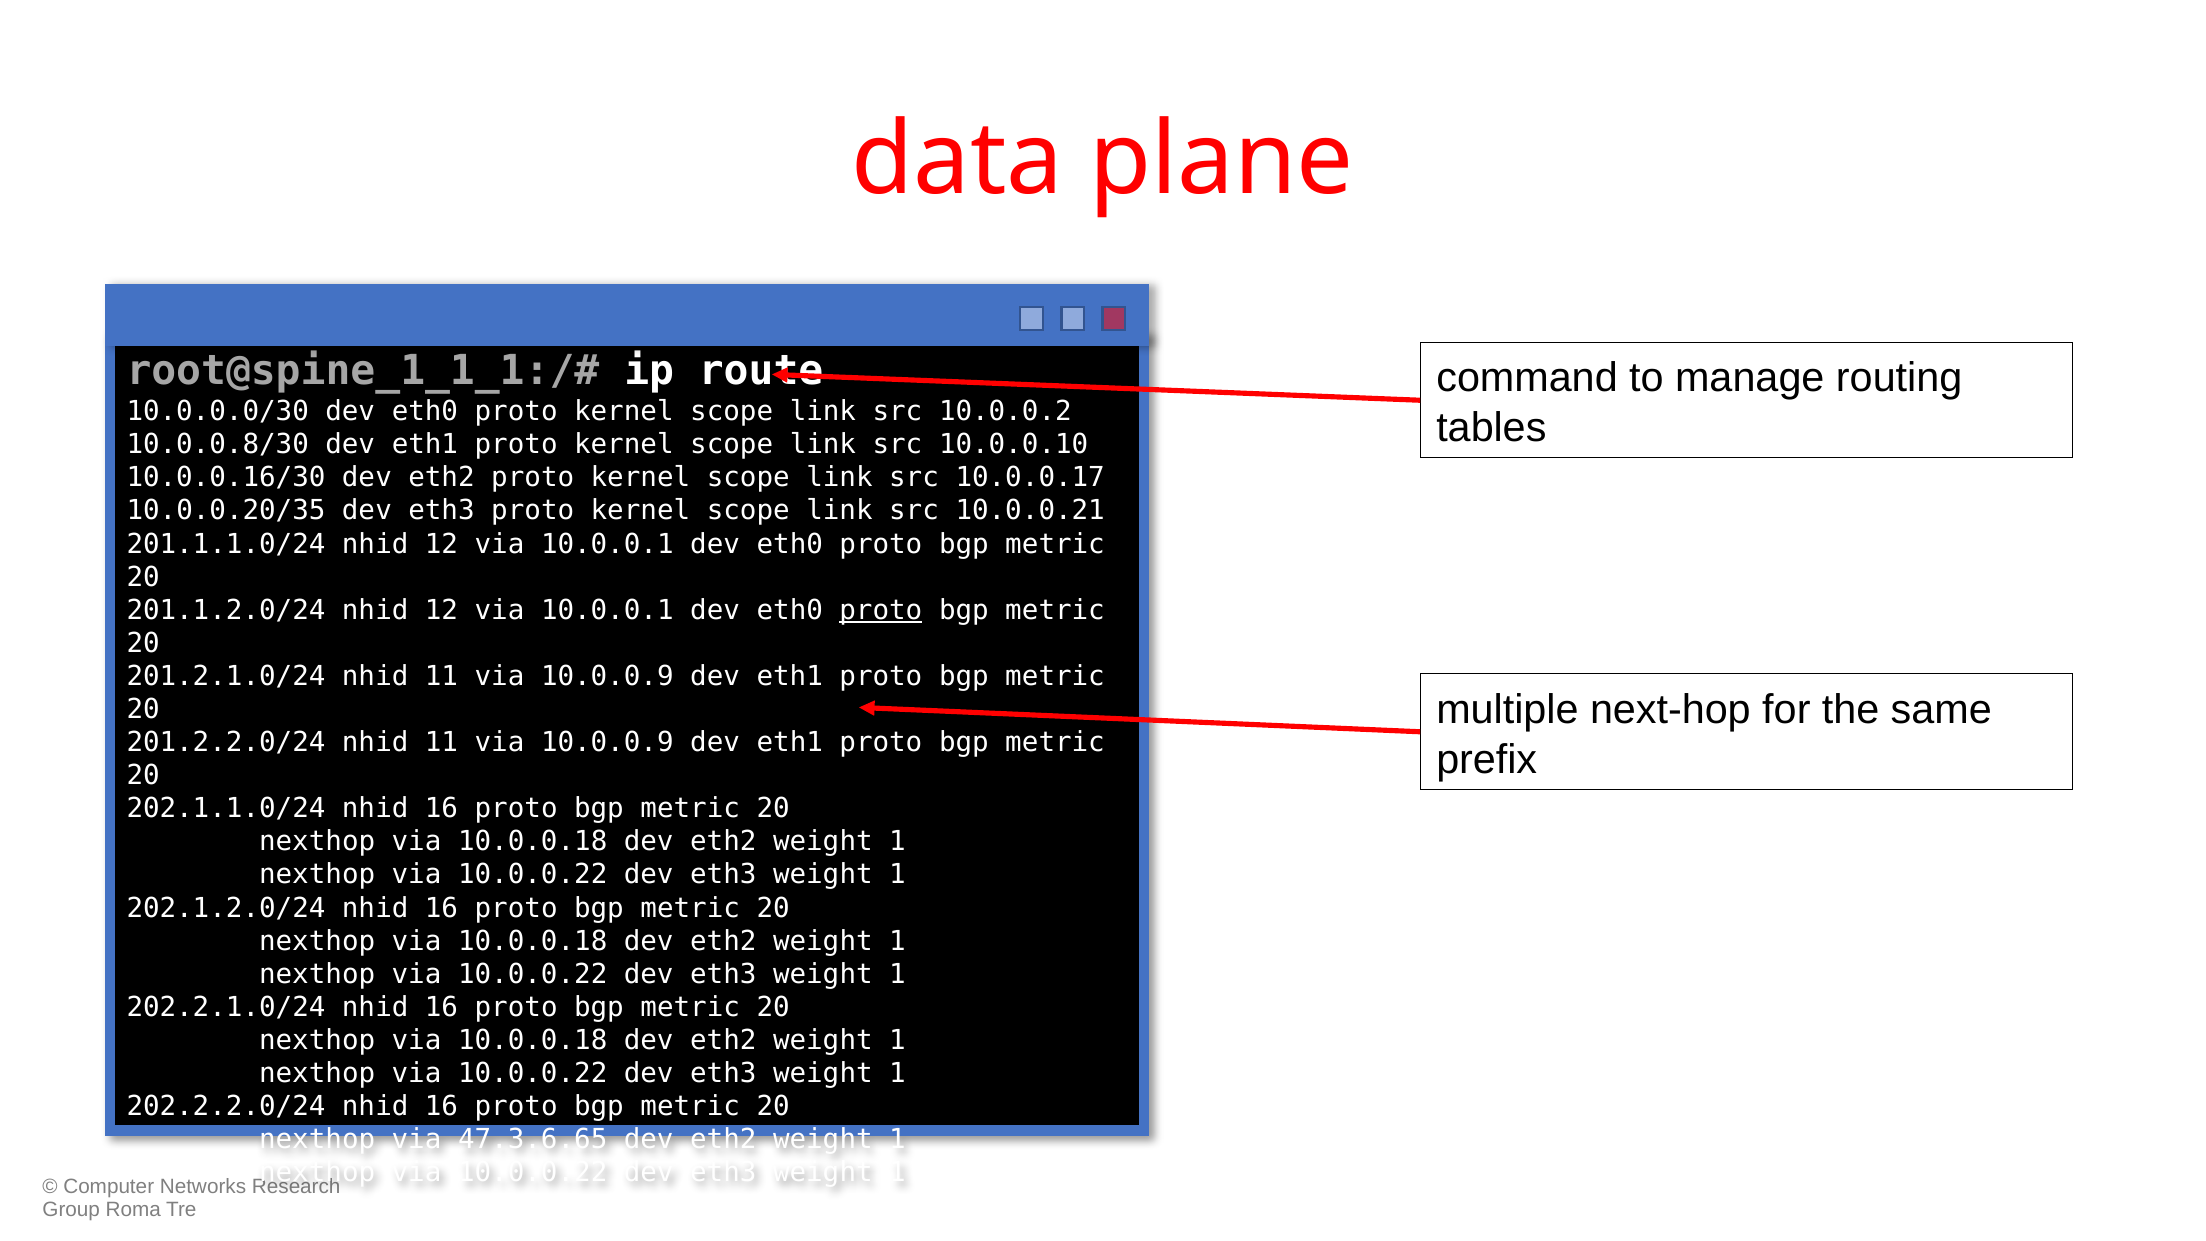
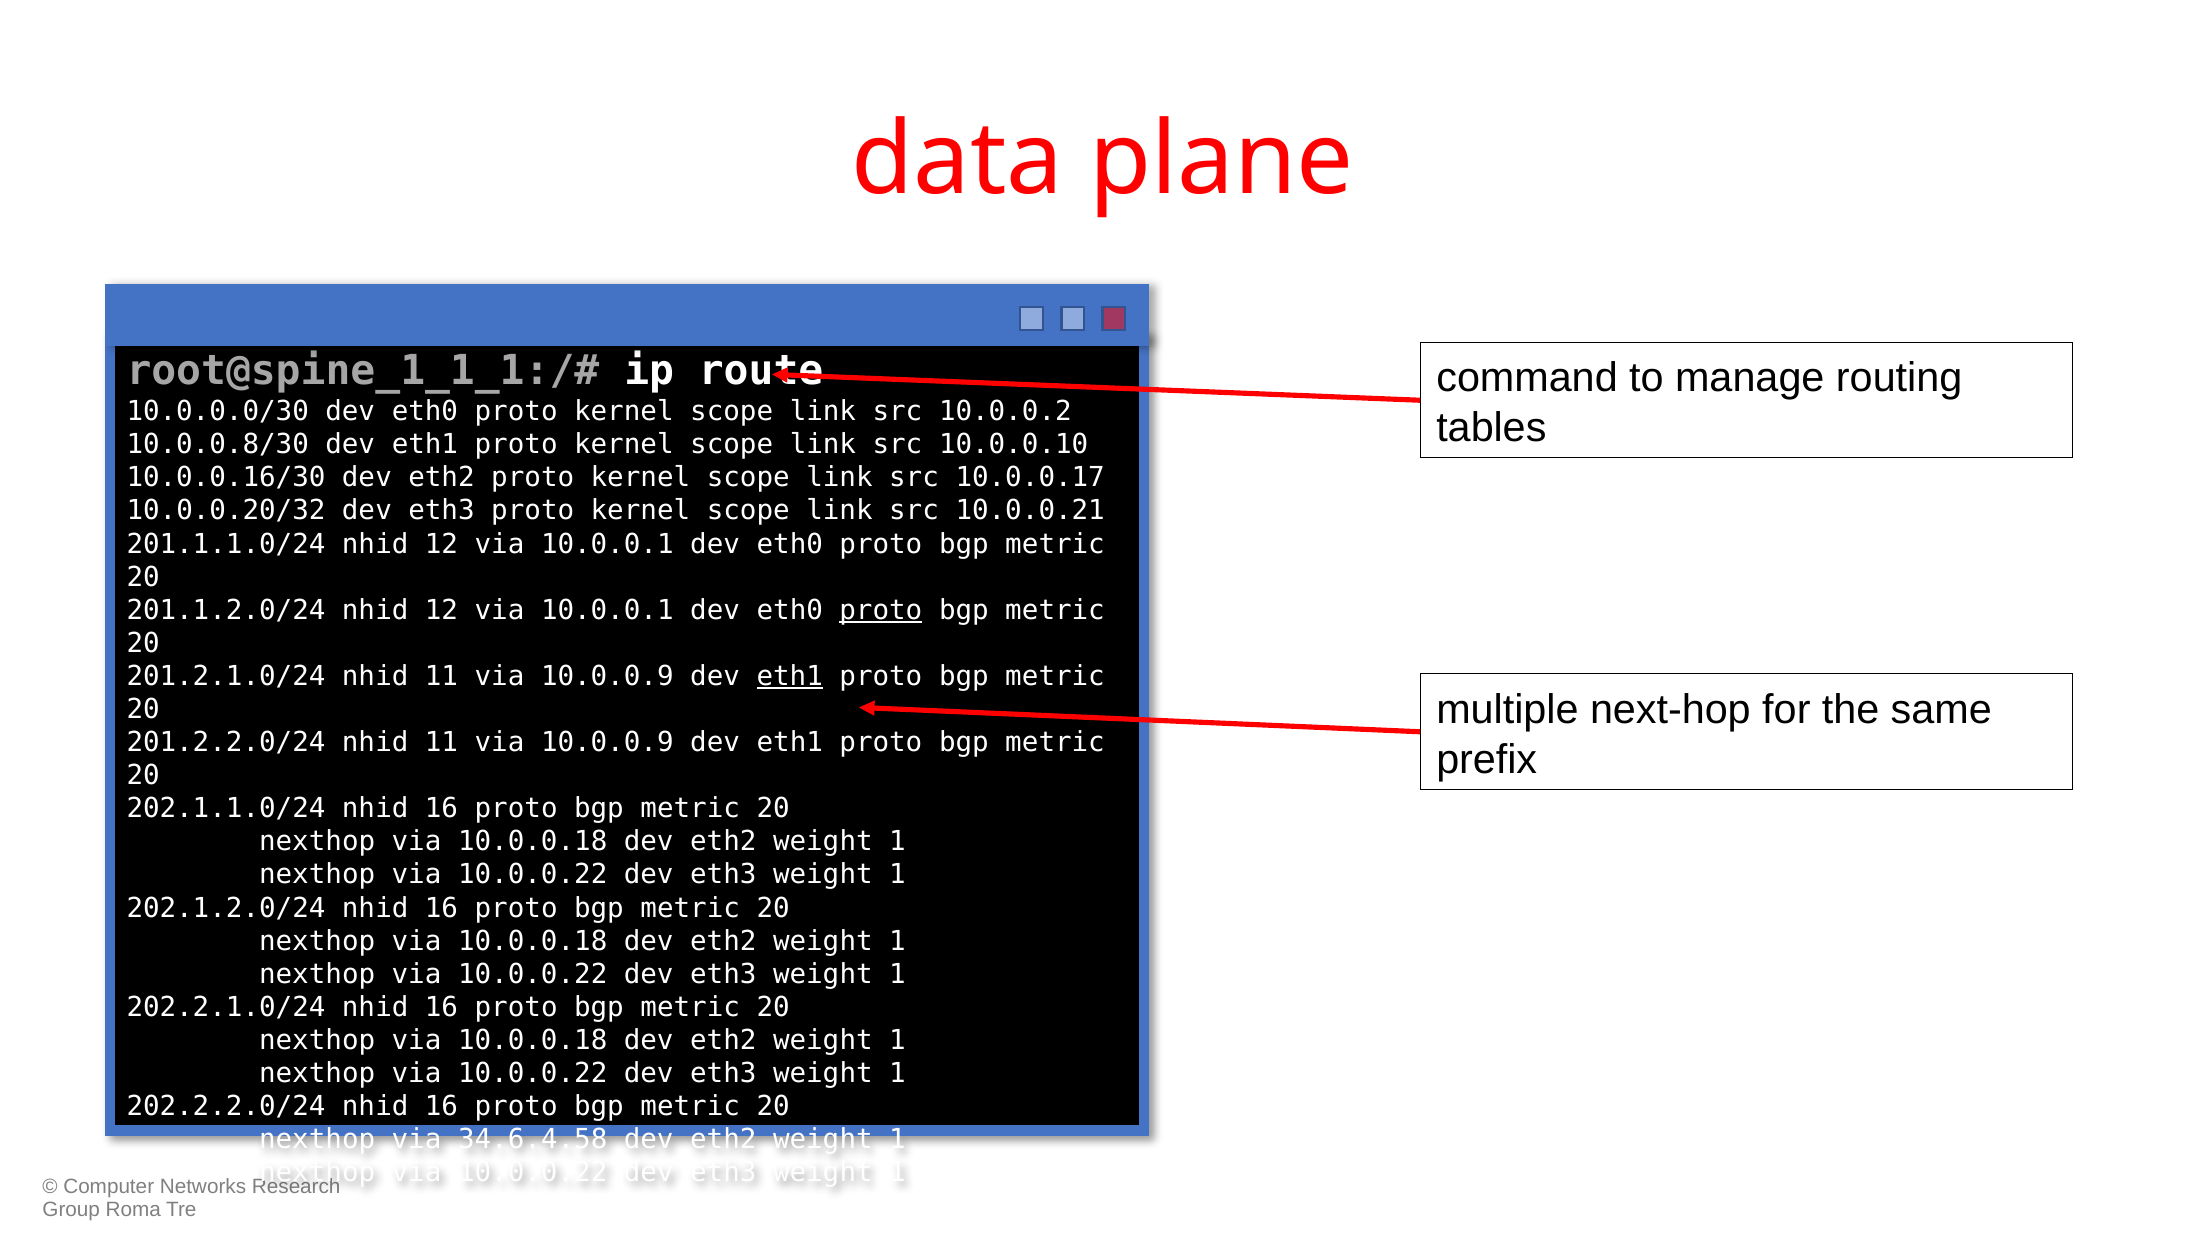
10.0.0.20/35: 10.0.0.20/35 -> 10.0.0.20/32 (226, 511)
eth1 underline: none -> present (790, 676)
47.3.6.65: 47.3.6.65 -> 34.6.4.58 (533, 1139)
